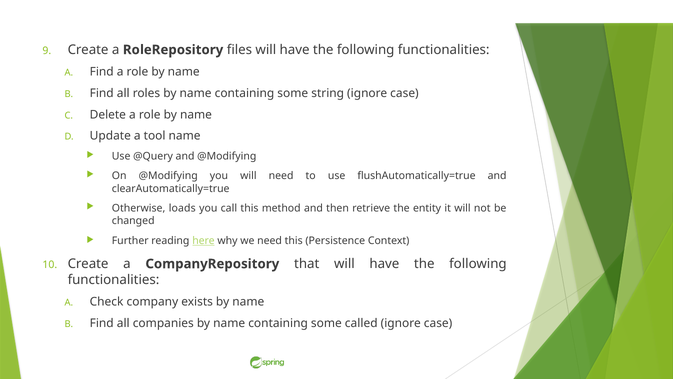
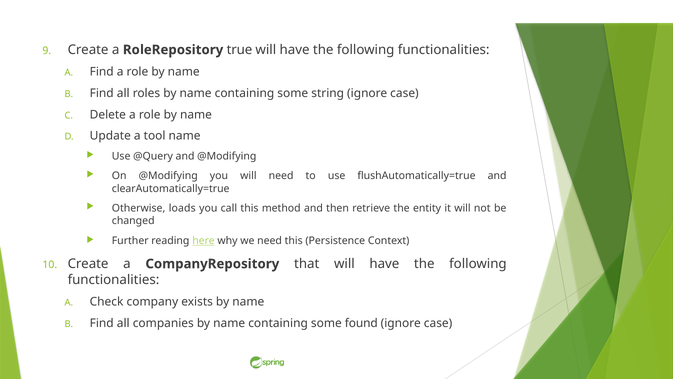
files: files -> true (239, 50)
called: called -> found (361, 323)
